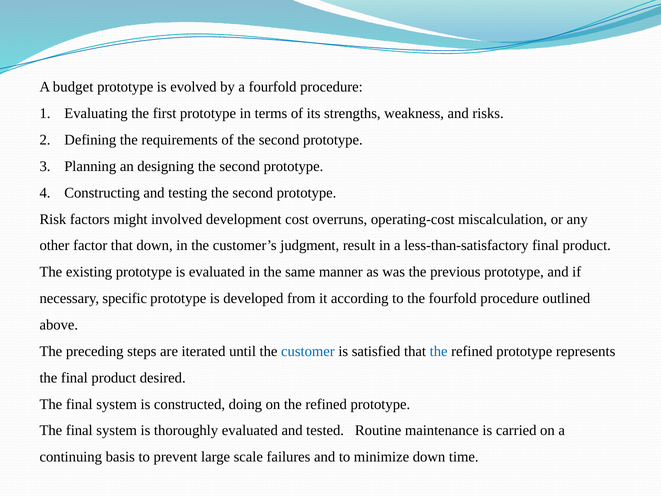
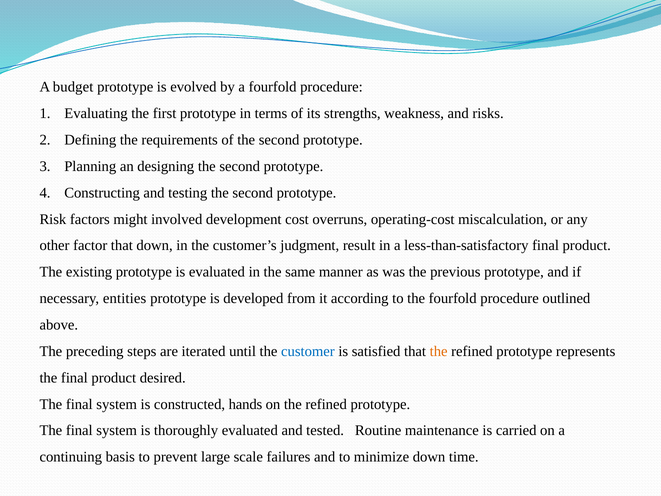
specific: specific -> entities (125, 298)
the colour: blue -> orange (439, 351)
doing: doing -> hands (245, 404)
